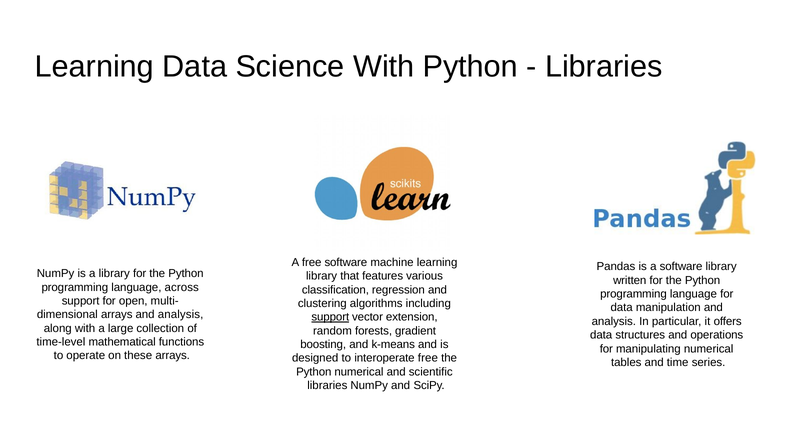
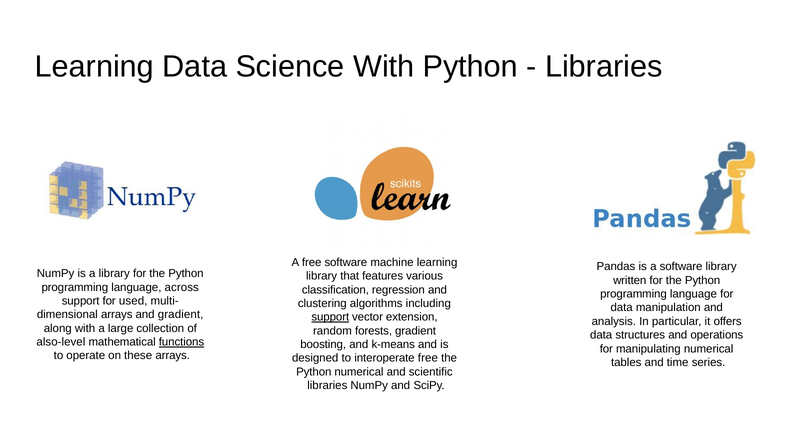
open: open -> used (133, 301)
arrays and analysis: analysis -> gradient (181, 315)
time-level: time-level -> also-level (61, 342)
functions underline: none -> present (181, 342)
